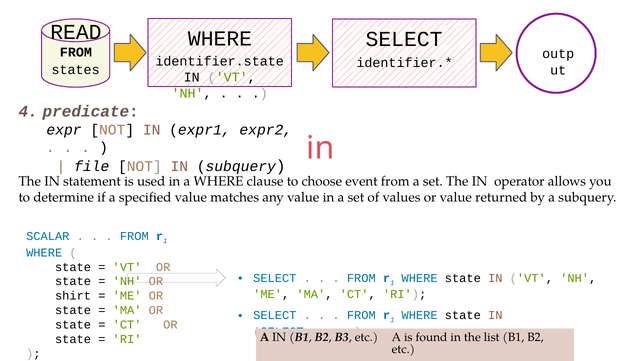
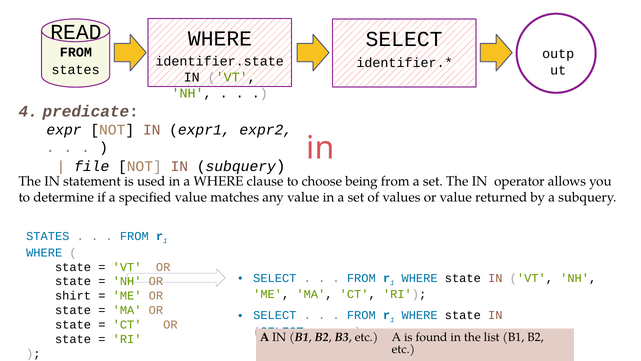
event: event -> being (361, 181)
SCALAR: SCALAR -> STATES (48, 236)
